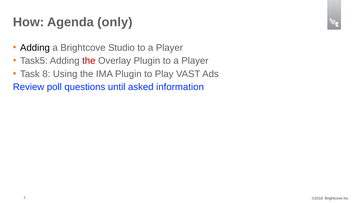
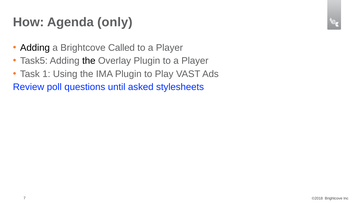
Studio: Studio -> Called (121, 48)
the colour: red -> black (89, 61)
8: 8 -> 1 (46, 74)
information: information -> stylesheets (180, 87)
